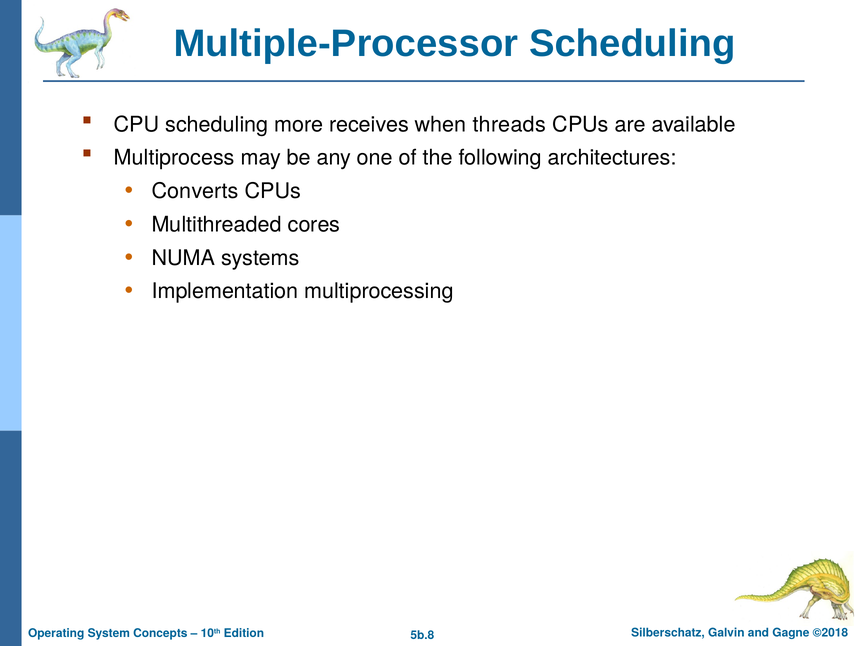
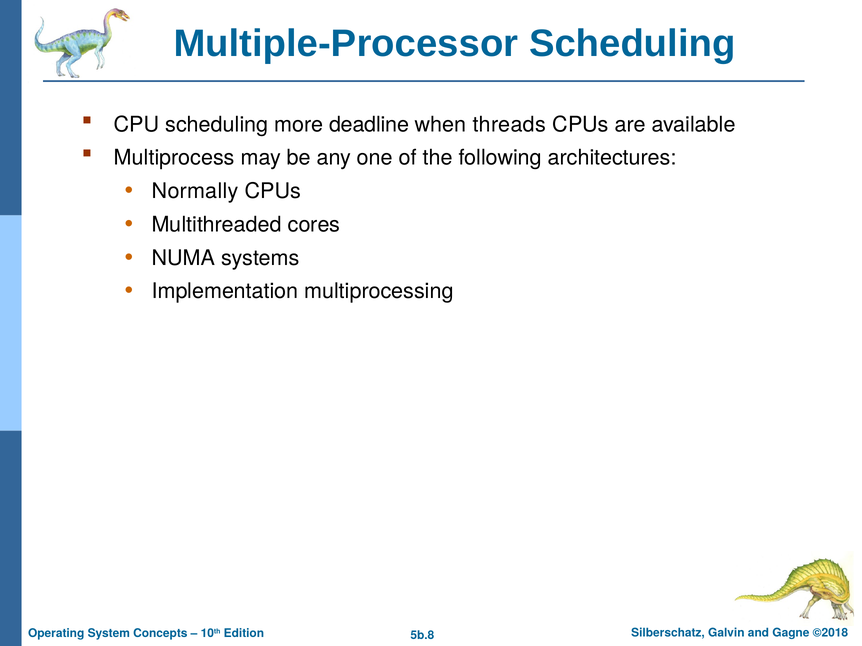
receives: receives -> deadline (369, 125)
Converts: Converts -> Normally (195, 191)
